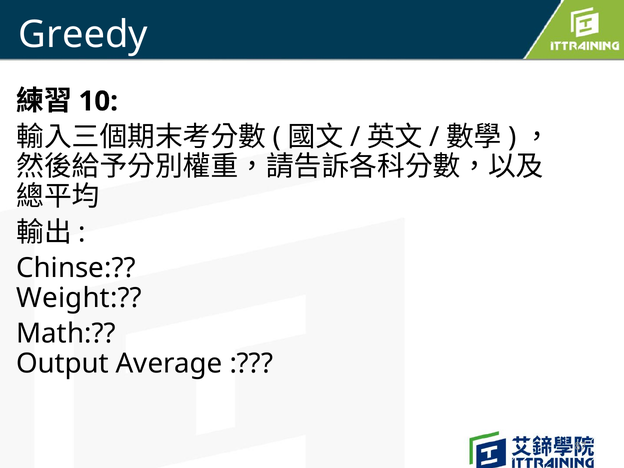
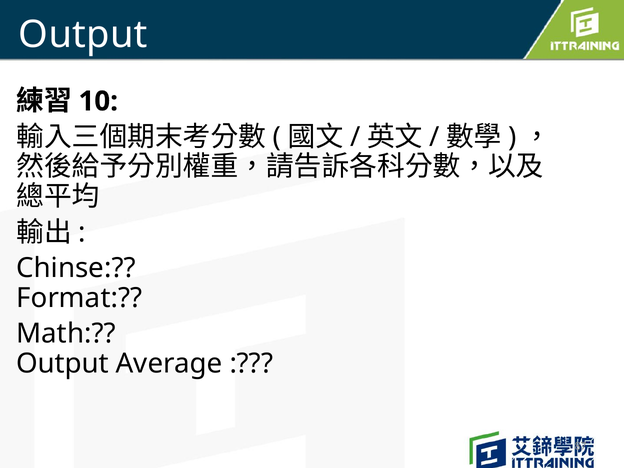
Greedy: Greedy -> Output (83, 35)
Weight: Weight -> Format (79, 298)
